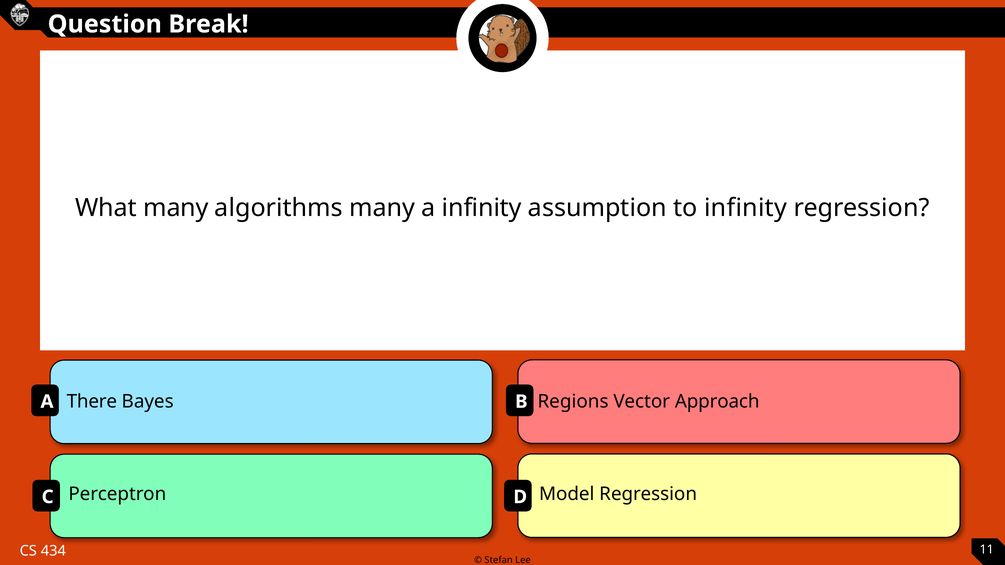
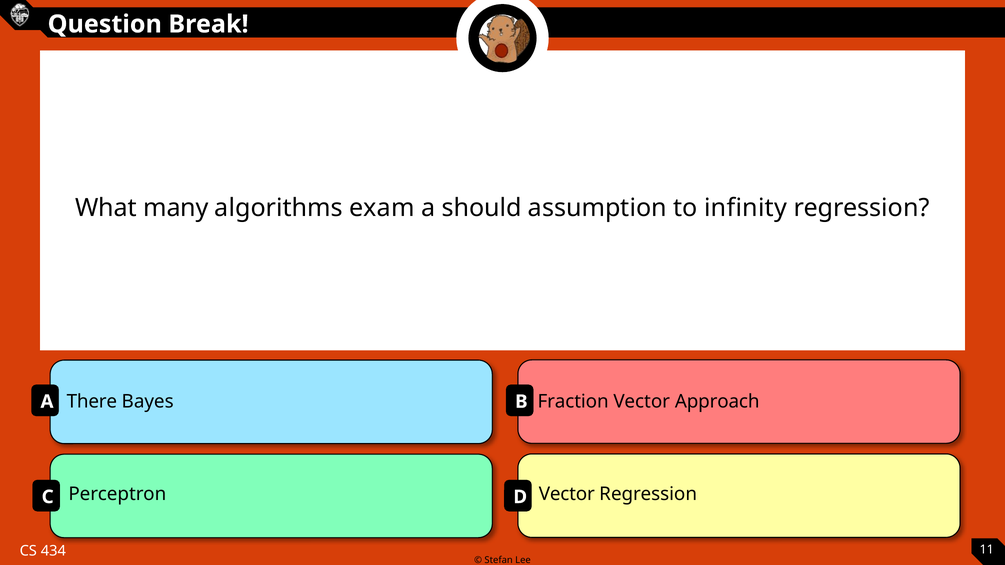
algorithms many: many -> exam (382, 208)
a infinity: infinity -> should (482, 208)
Regions: Regions -> Fraction (573, 402)
Perceptron Model: Model -> Vector (567, 495)
